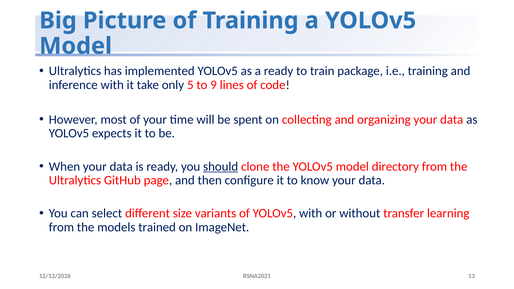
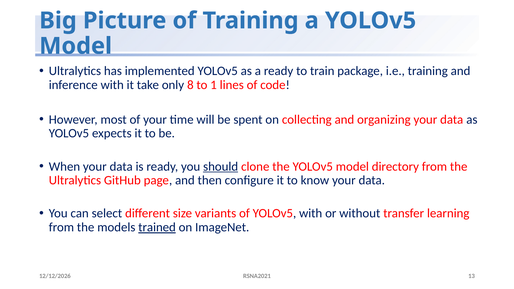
5: 5 -> 8 (190, 85)
9: 9 -> 1 (214, 85)
trained underline: none -> present (157, 227)
